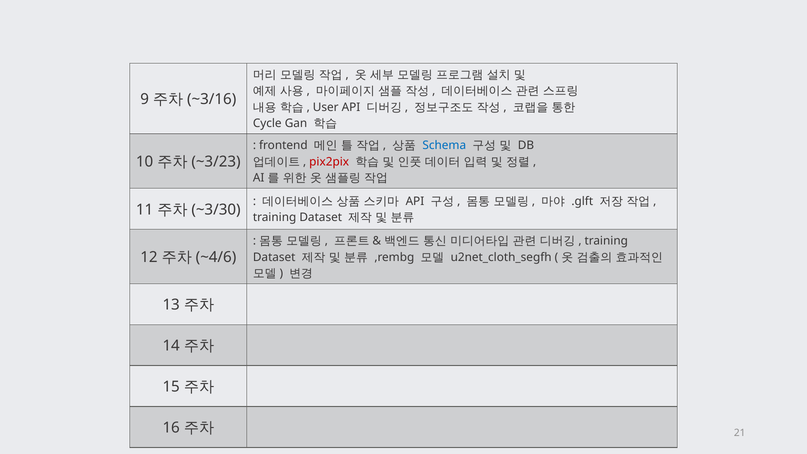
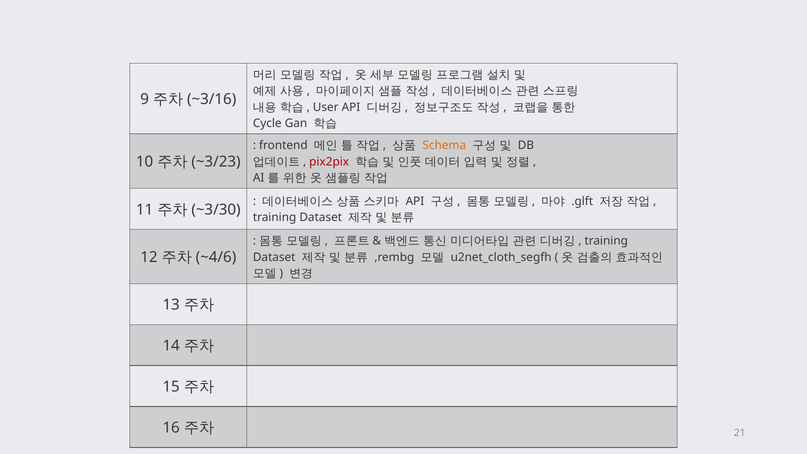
Schema colour: blue -> orange (444, 146)
